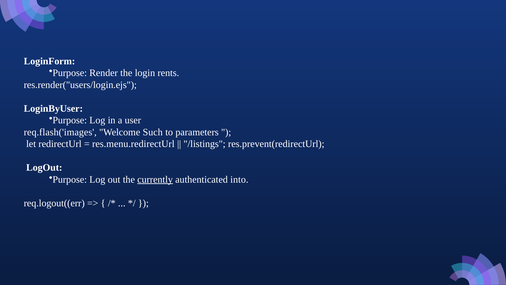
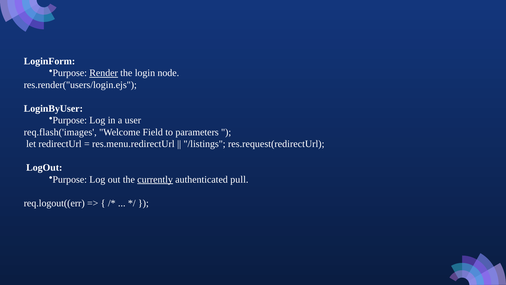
Render underline: none -> present (104, 73)
rents: rents -> node (168, 73)
Such: Such -> Field (153, 132)
res.prevent(redirectUrl: res.prevent(redirectUrl -> res.request(redirectUrl (276, 144)
into: into -> pull (239, 179)
